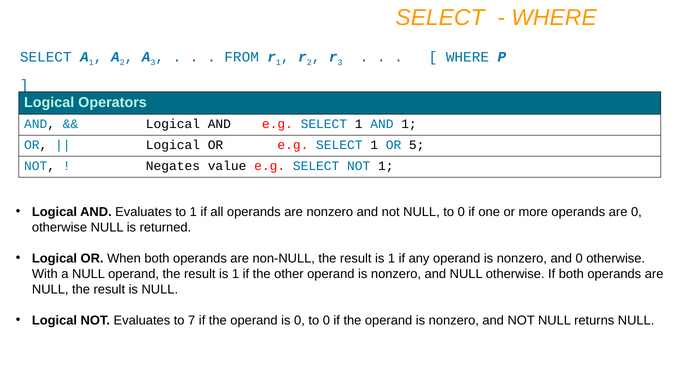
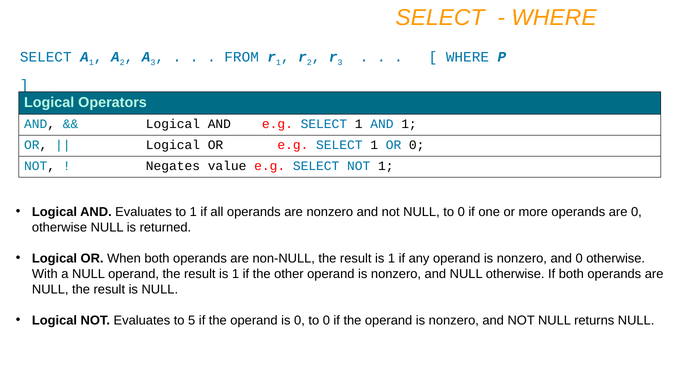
OR 5: 5 -> 0 (417, 145)
7: 7 -> 5 (192, 320)
